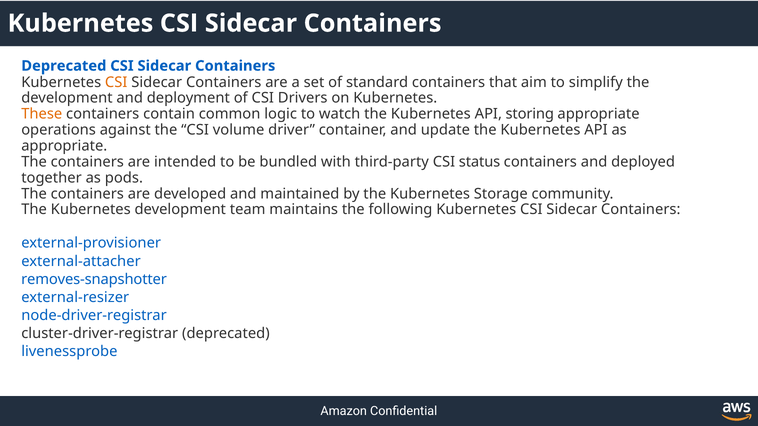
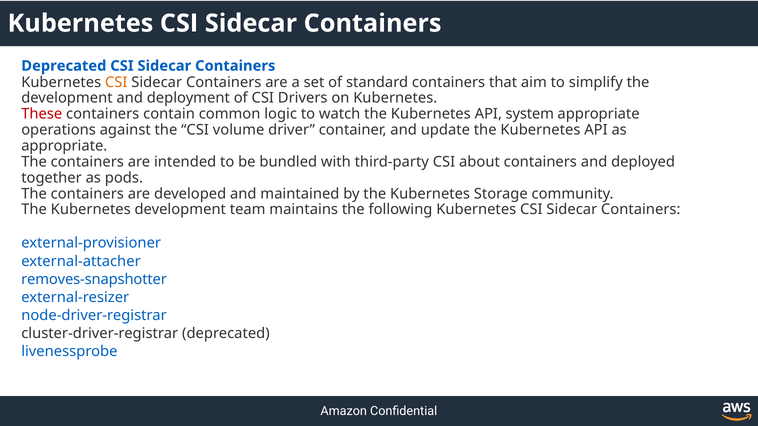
These colour: orange -> red (42, 114)
storing: storing -> system (530, 114)
status: status -> about (479, 162)
